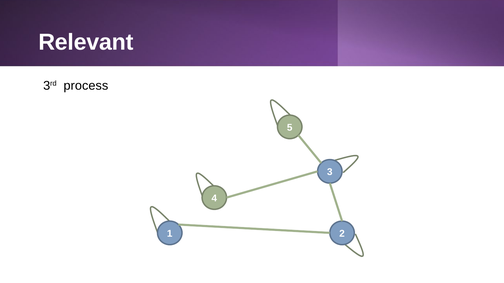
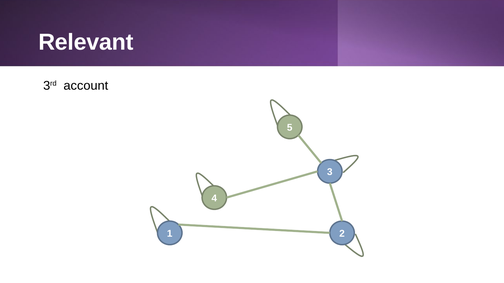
process: process -> account (86, 86)
